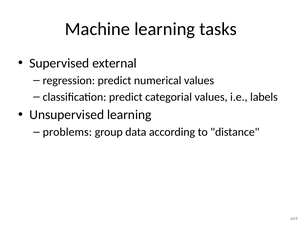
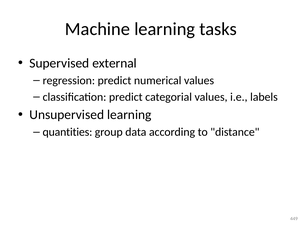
problems: problems -> quantities (67, 132)
